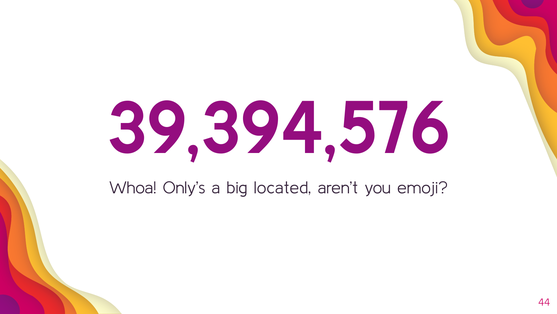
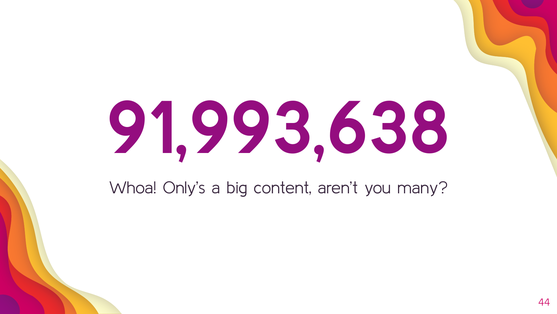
39,394,576: 39,394,576 -> 91,993,638 (278, 128)
located: located -> content (283, 187)
emoji: emoji -> many (423, 187)
